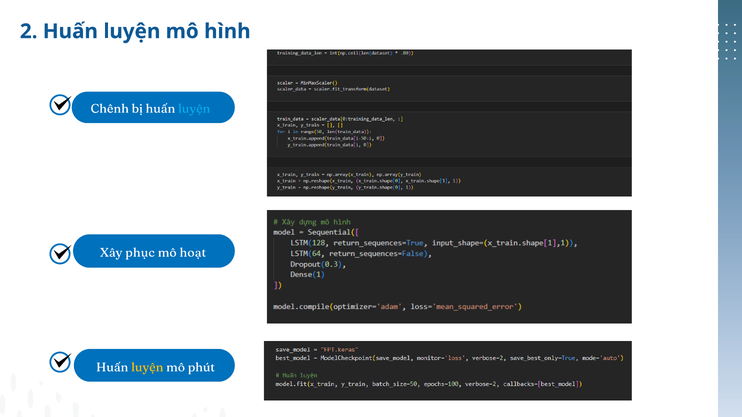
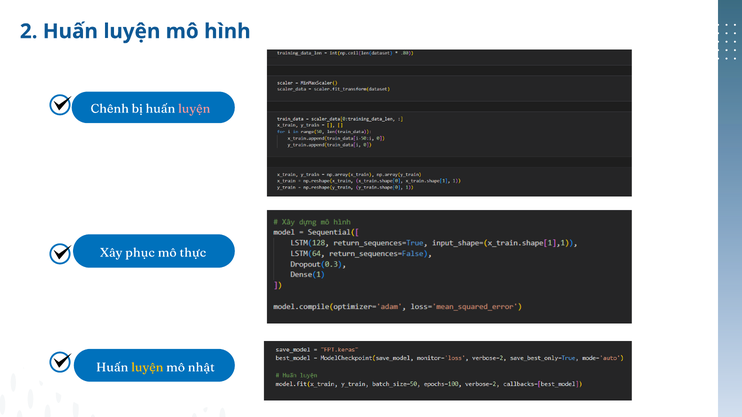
luyện colour: light blue -> pink (194, 109)
hoạt: hoạt -> thực (193, 253)
phút: phút -> nhật (201, 368)
